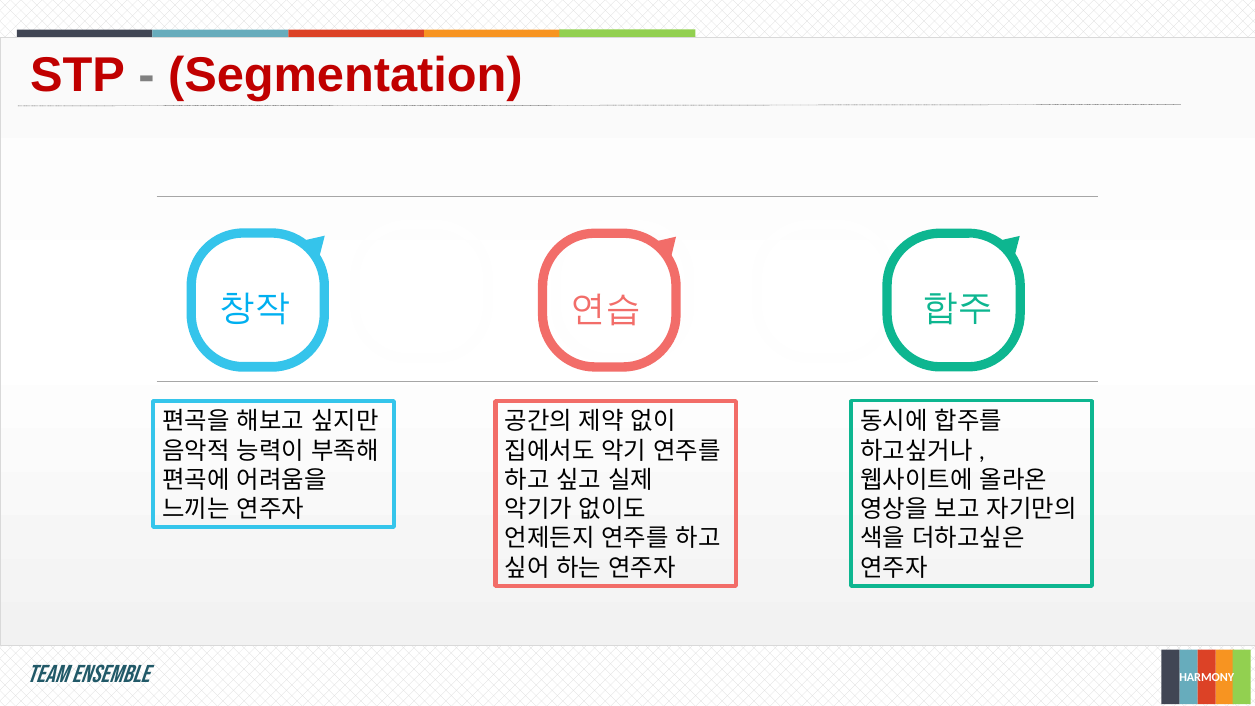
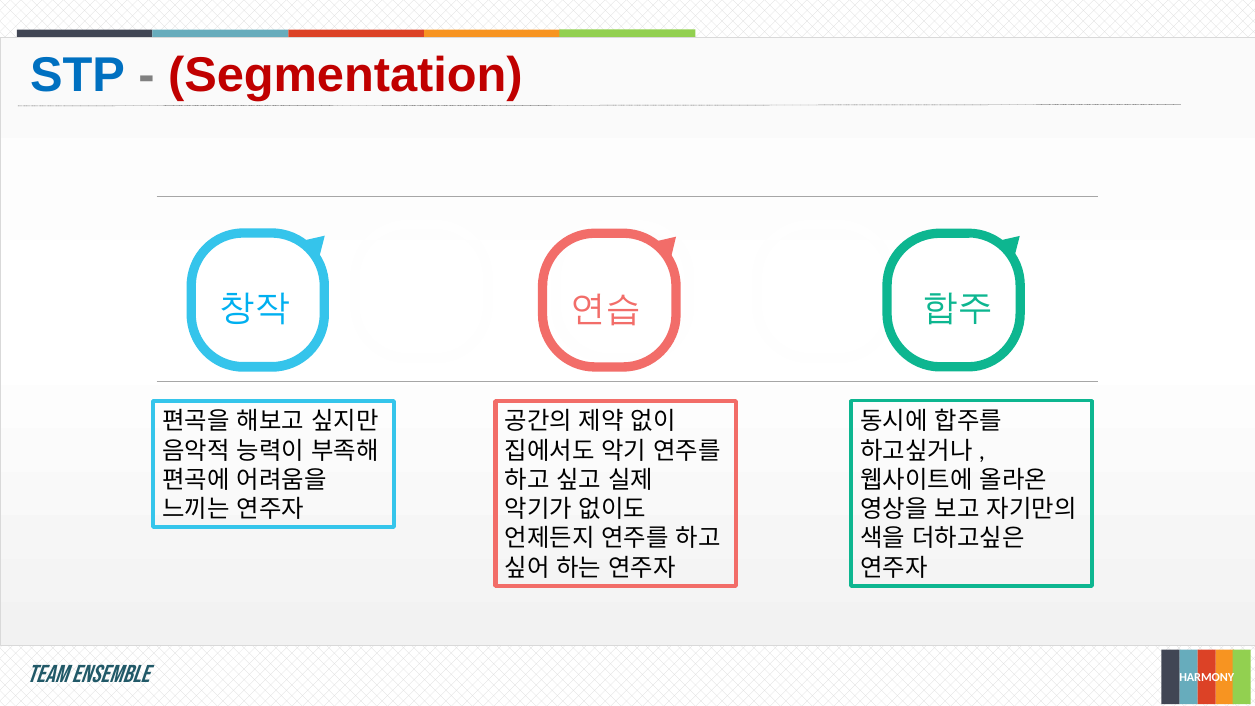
STP colour: red -> blue (78, 76)
